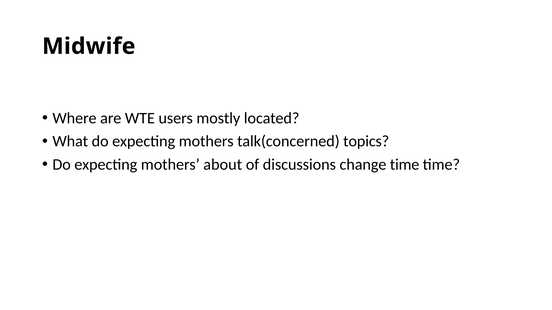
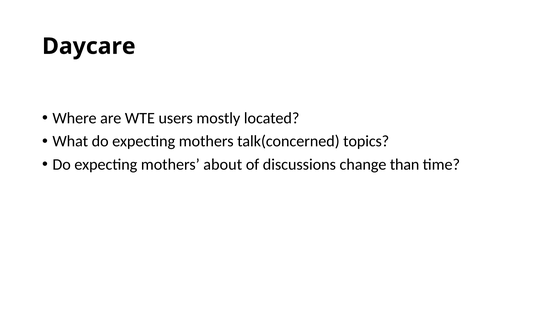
Midwife: Midwife -> Daycare (89, 46)
change time: time -> than (405, 165)
